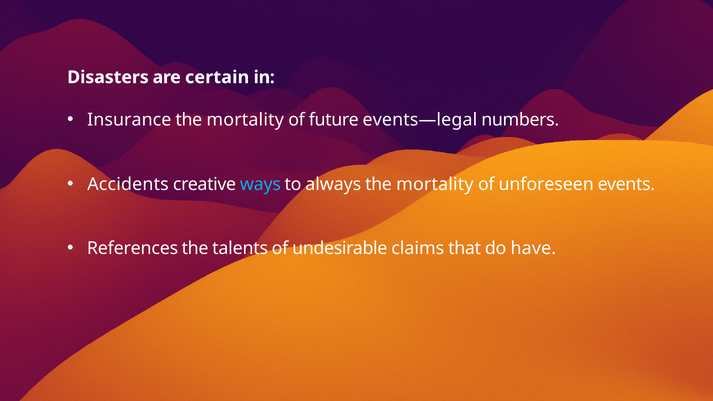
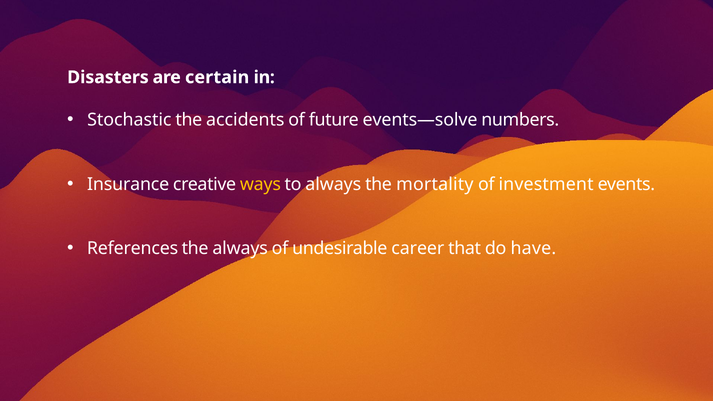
Insurance: Insurance -> Stochastic (129, 120)
mortality: mortality -> accidents (245, 120)
events—legal: events—legal -> events—solve (420, 120)
Accidents: Accidents -> Insurance (128, 184)
ways colour: light blue -> yellow (260, 184)
unforeseen: unforeseen -> investment (546, 184)
the talents: talents -> always (240, 248)
claims: claims -> career (418, 248)
